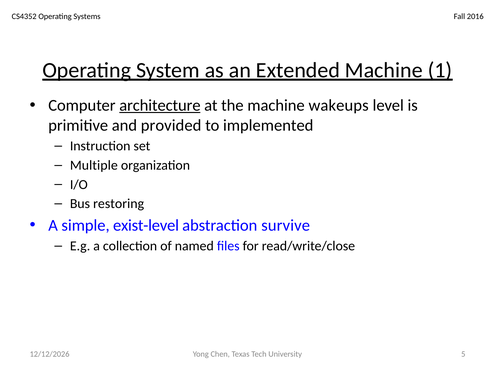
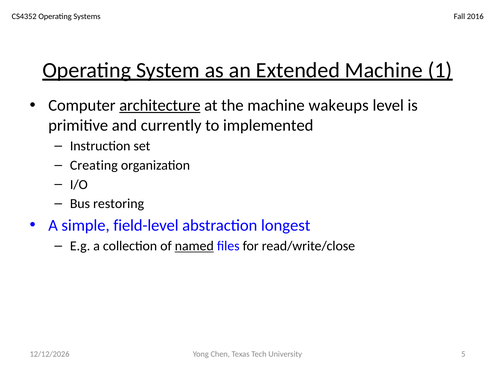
provided: provided -> currently (171, 125)
Multiple: Multiple -> Creating (94, 165)
exist-level: exist-level -> field-level (146, 226)
survive: survive -> longest (286, 226)
named underline: none -> present (194, 246)
